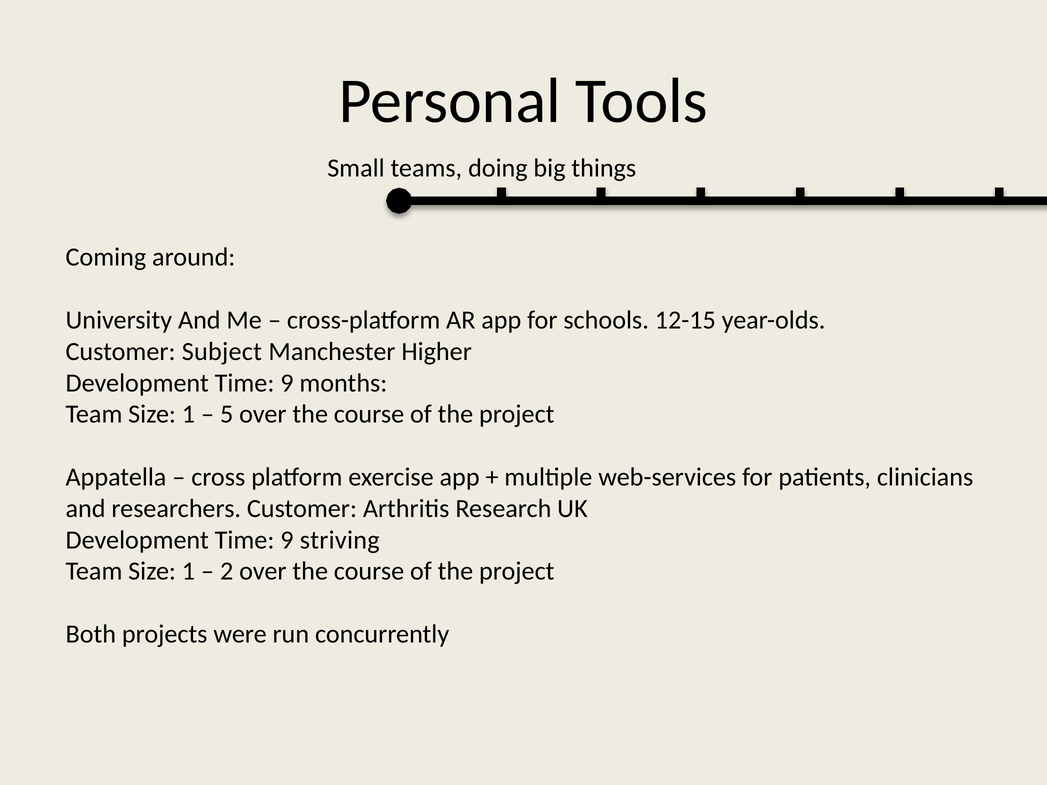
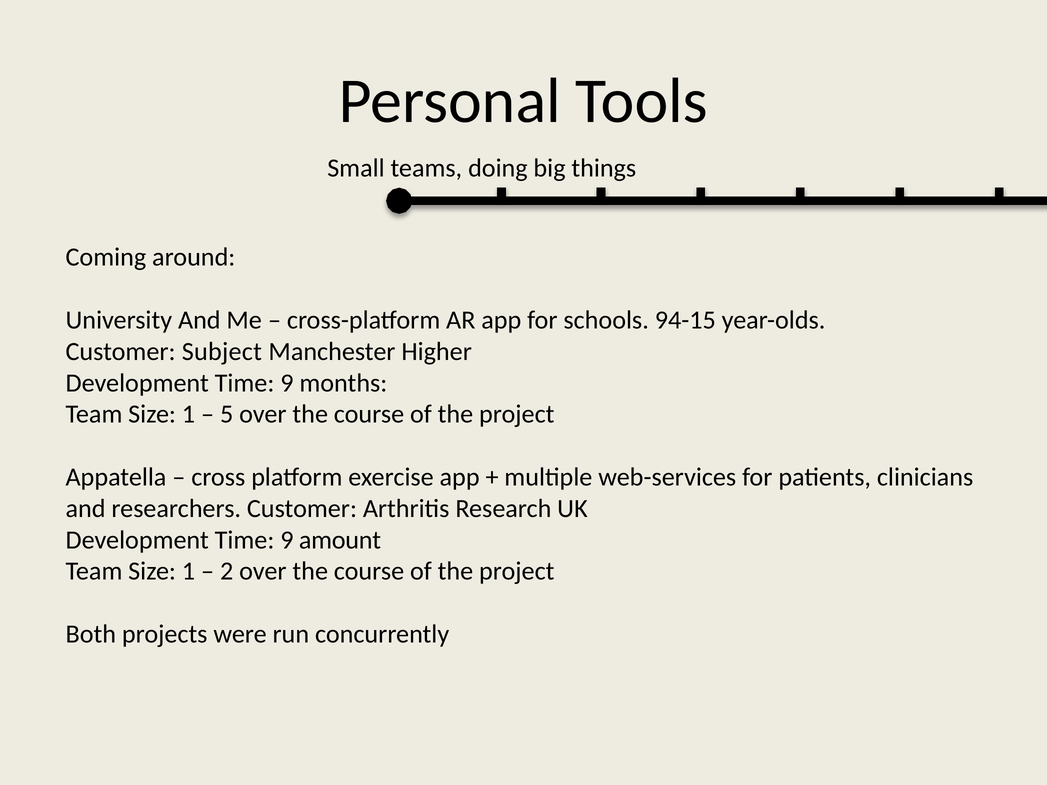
12-15: 12-15 -> 94-15 (685, 320)
striving: striving -> amount (340, 540)
